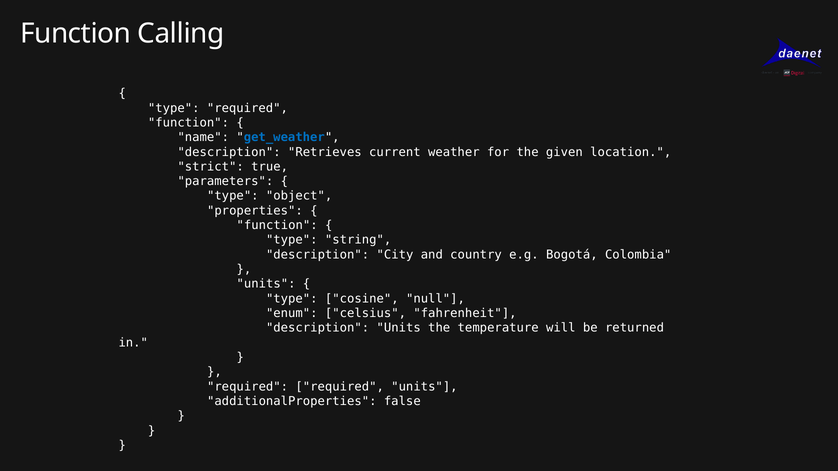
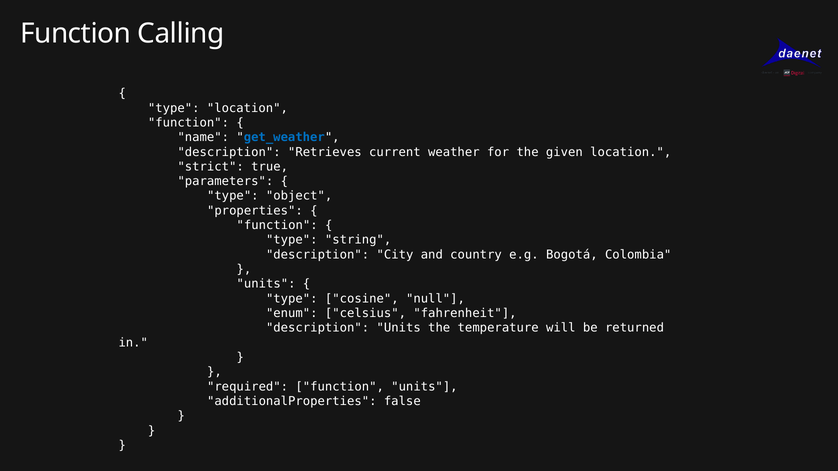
type required: required -> location (247, 108)
required required: required -> function (340, 387)
